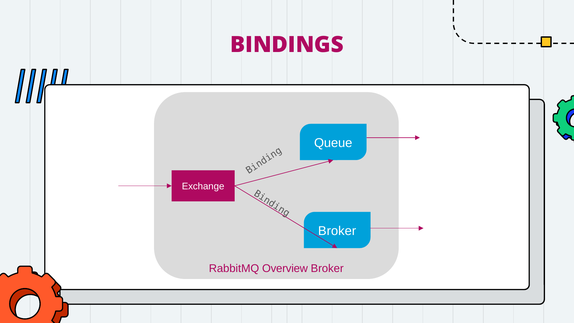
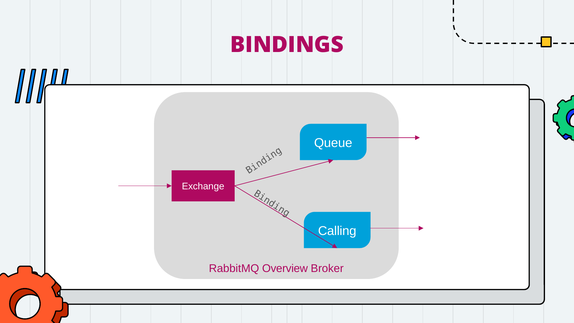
Broker: Broker -> Calling (337, 231)
